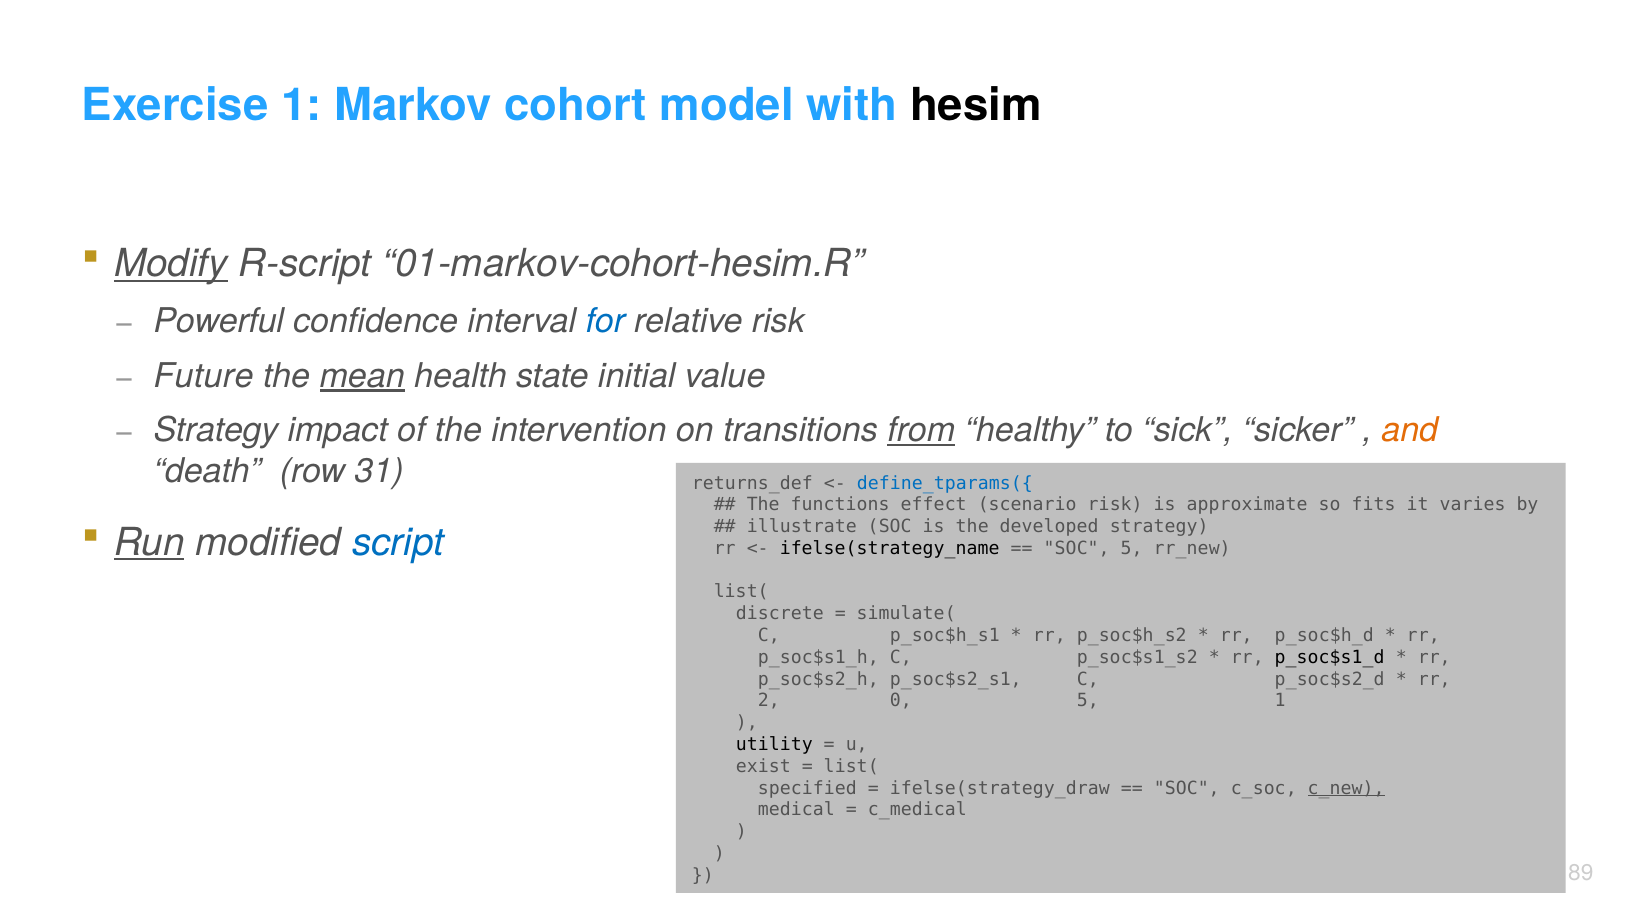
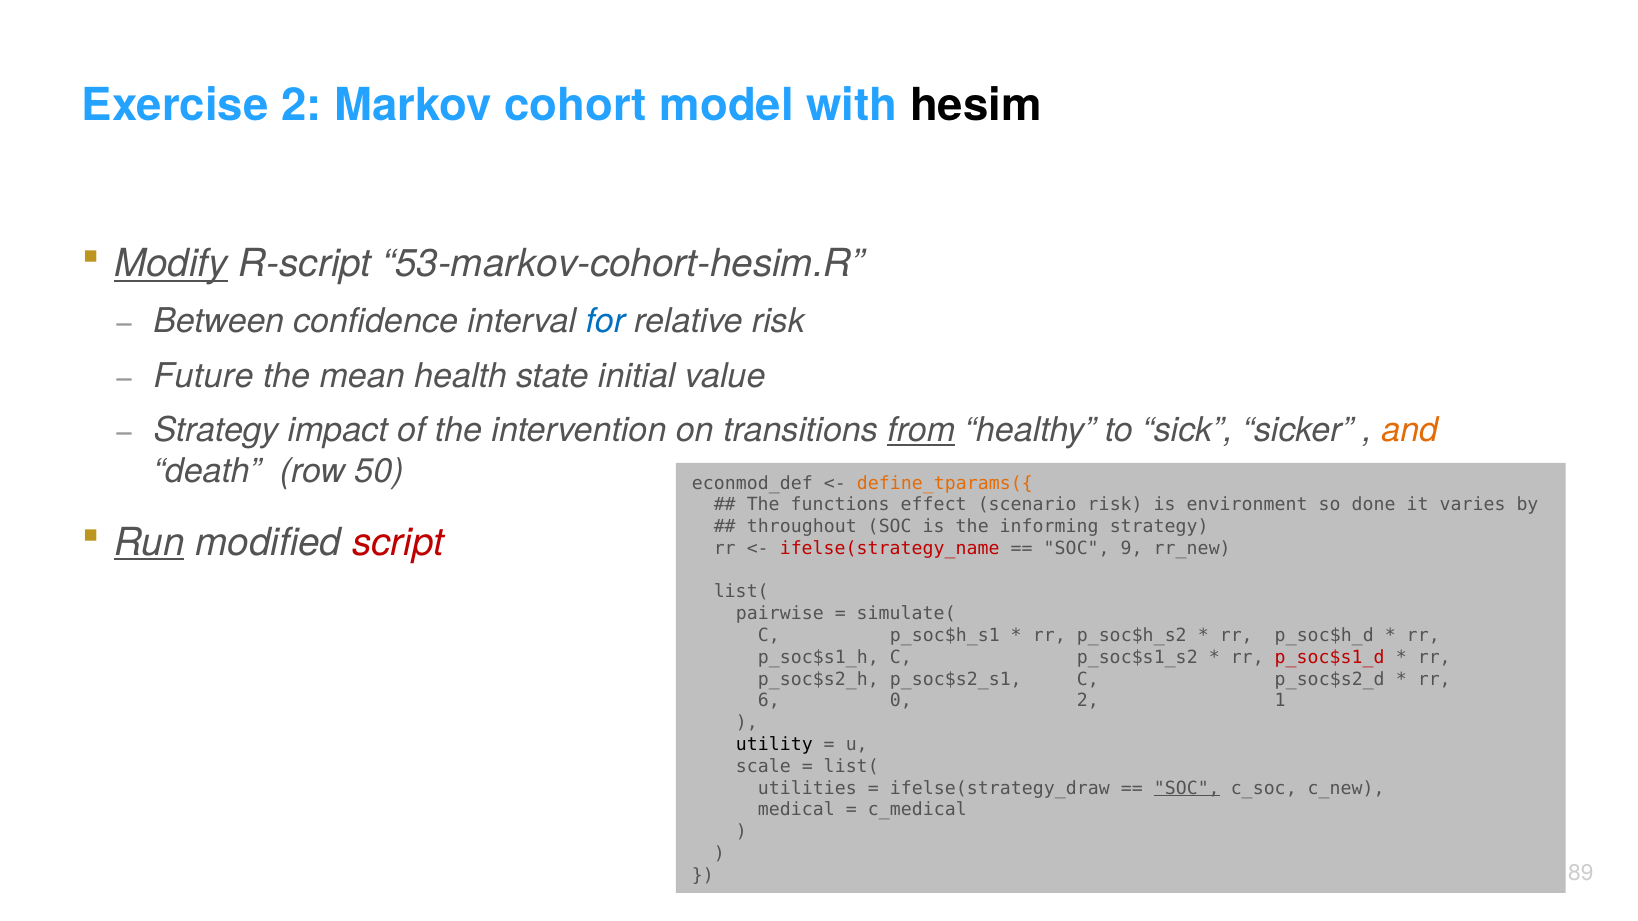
Exercise 1: 1 -> 2 (301, 106)
01-markov-cohort-hesim.R: 01-markov-cohort-hesim.R -> 53-markov-cohort-hesim.R (624, 264)
Powerful: Powerful -> Between (219, 321)
mean underline: present -> none (362, 376)
31: 31 -> 50 (379, 472)
returns_def: returns_def -> econmod_def (752, 483)
define_tparams({ colour: blue -> orange (945, 483)
approximate: approximate -> environment (1247, 505)
fits: fits -> done (1374, 505)
illustrate: illustrate -> throughout (802, 527)
developed: developed -> informing (1049, 527)
script colour: blue -> red (398, 543)
ifelse(strategy_name colour: black -> red (890, 549)
SOC 5: 5 -> 9 (1132, 549)
discrete: discrete -> pairwise (780, 614)
p_soc$s1_d colour: black -> red (1330, 658)
2: 2 -> 6 (769, 701)
0 5: 5 -> 2 (1088, 701)
exist: exist -> scale (763, 767)
specified: specified -> utilities (807, 788)
SOC underline: none -> present (1187, 788)
c_new underline: present -> none (1346, 788)
